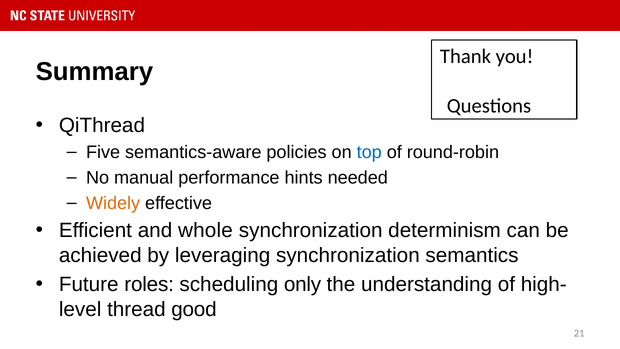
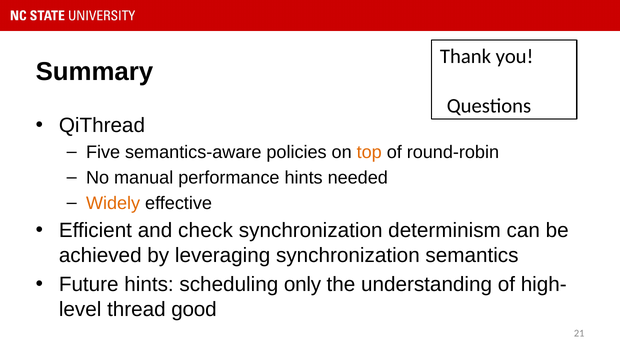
top colour: blue -> orange (369, 152)
whole: whole -> check (205, 230)
Future roles: roles -> hints (149, 284)
